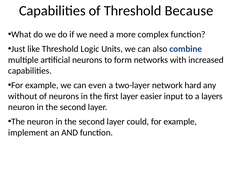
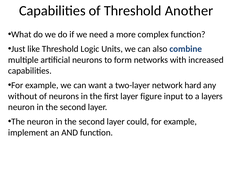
Because: Because -> Another (189, 11)
even: even -> want (98, 85)
easier: easier -> figure (151, 96)
